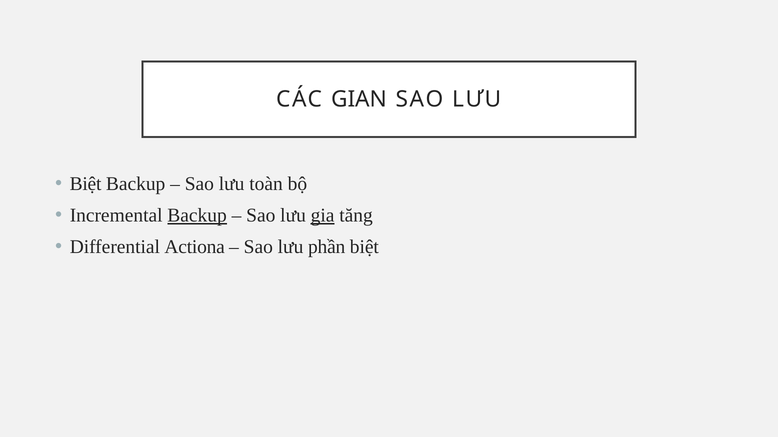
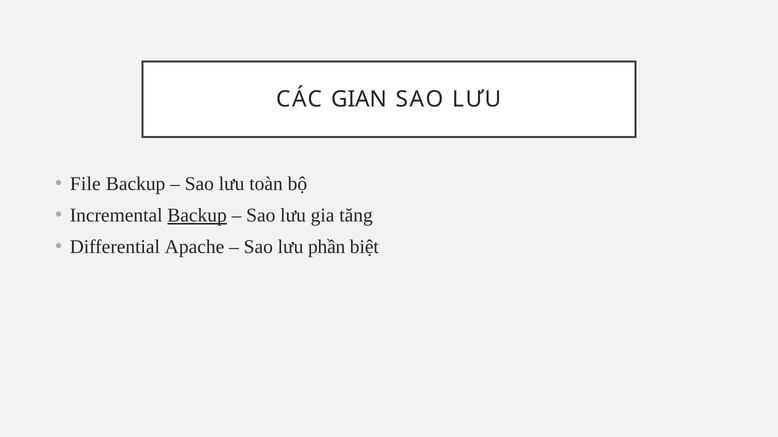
Biệt: Biệt -> File (85, 184)
gia underline: present -> none (323, 216)
Actiona: Actiona -> Apache (195, 247)
